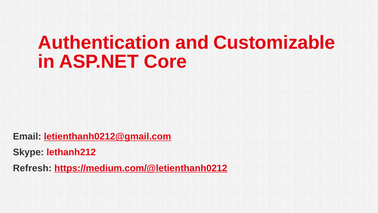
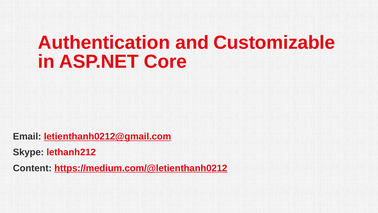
Refresh: Refresh -> Content (32, 168)
